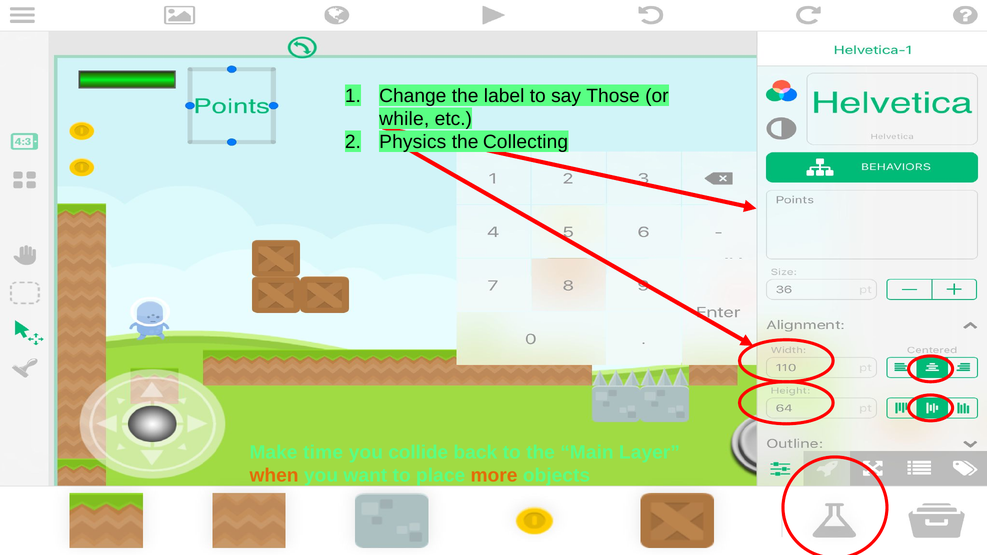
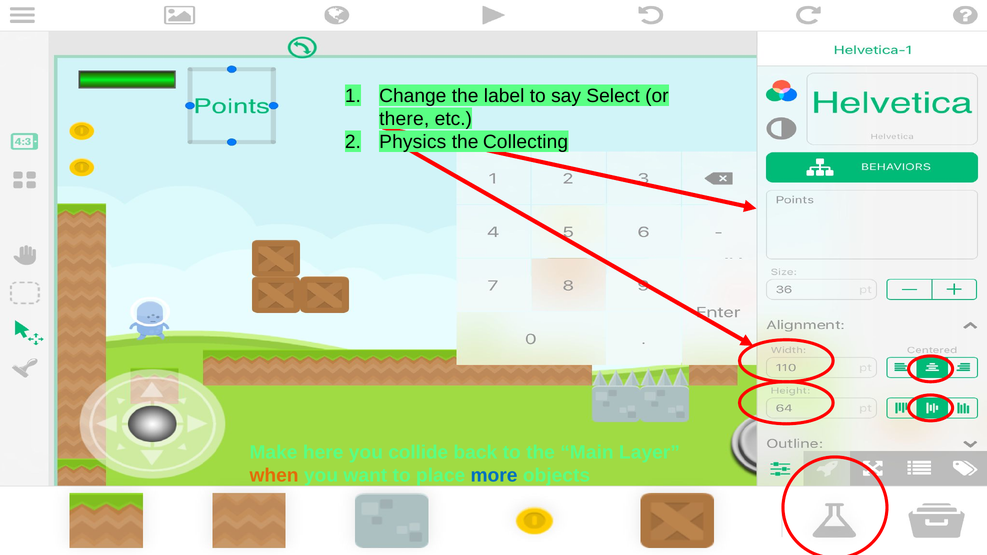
Those: Those -> Select (613, 96)
while: while -> there (404, 119)
time: time -> here (323, 453)
more colour: orange -> blue (494, 476)
